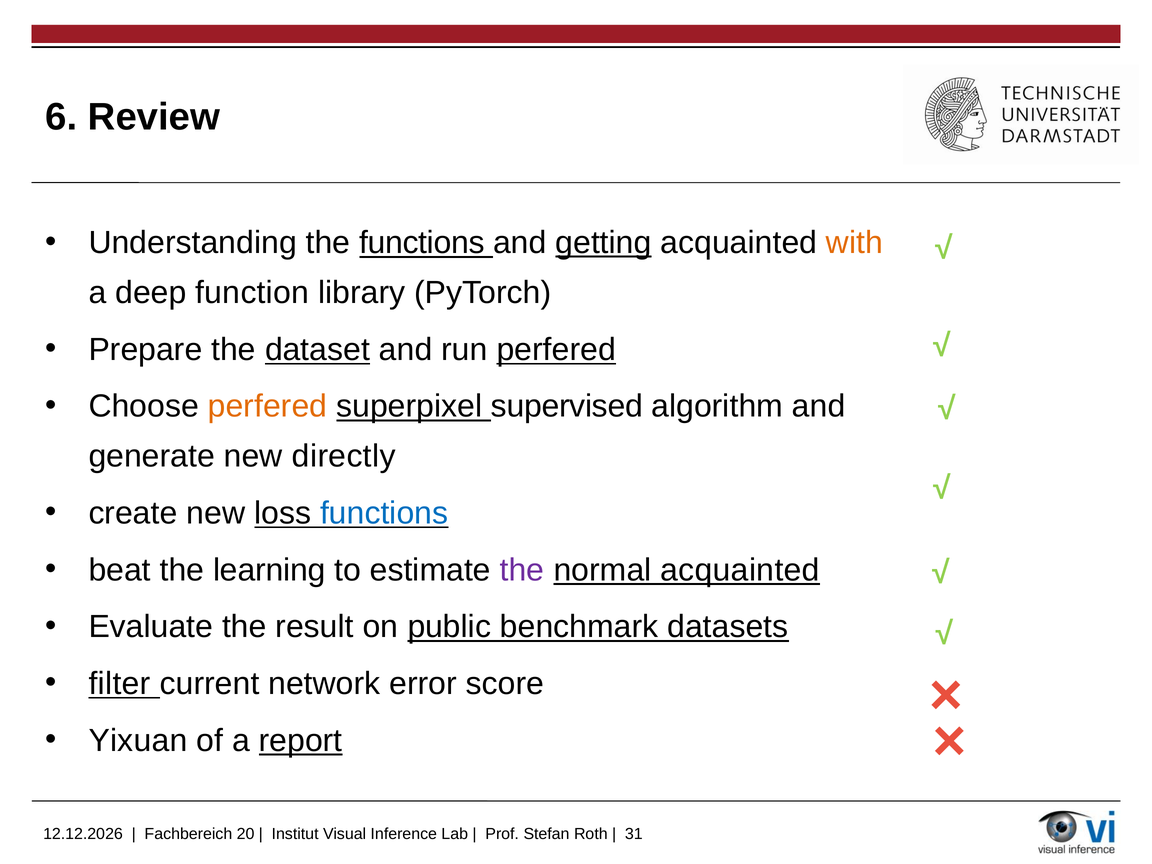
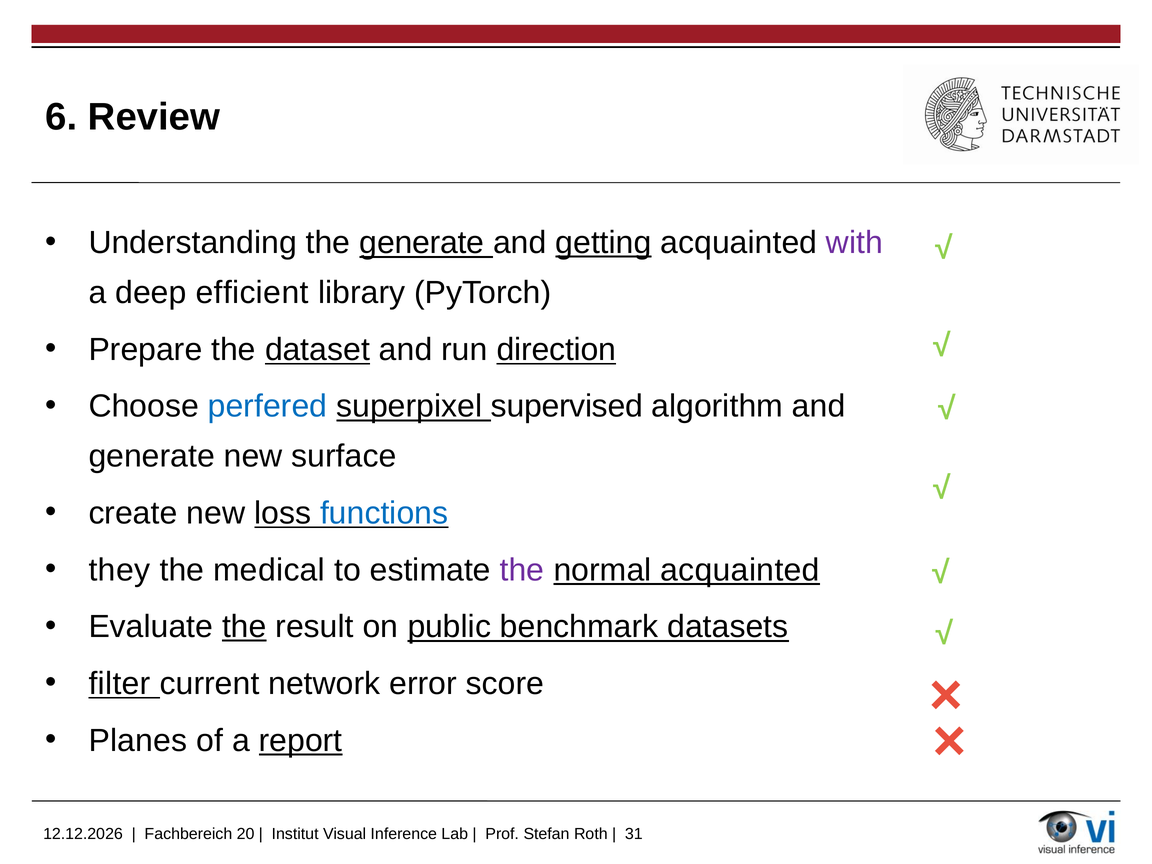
the functions: functions -> generate (422, 243)
with colour: orange -> purple (854, 243)
function: function -> efficient (252, 293)
run perfered: perfered -> direction (556, 350)
perfered colour: orange -> blue (267, 406)
directly: directly -> surface (344, 456)
beat: beat -> they (119, 570)
learning: learning -> medical (269, 570)
the underline: none -> present (244, 627)
Yixuan: Yixuan -> Planes (138, 741)
